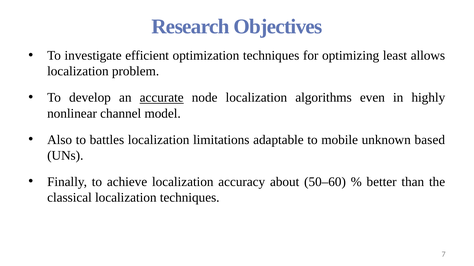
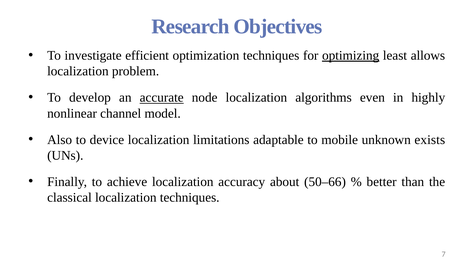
optimizing underline: none -> present (351, 56)
battles: battles -> device (107, 140)
based: based -> exists (430, 140)
50–60: 50–60 -> 50–66 (325, 182)
